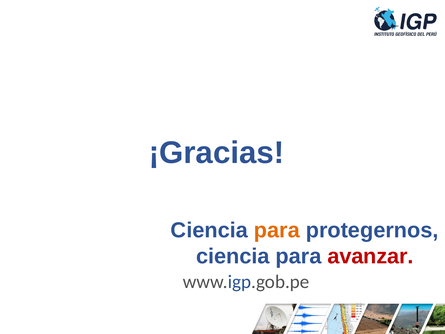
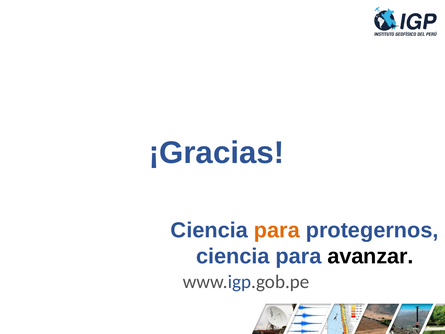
avanzar colour: red -> black (370, 256)
